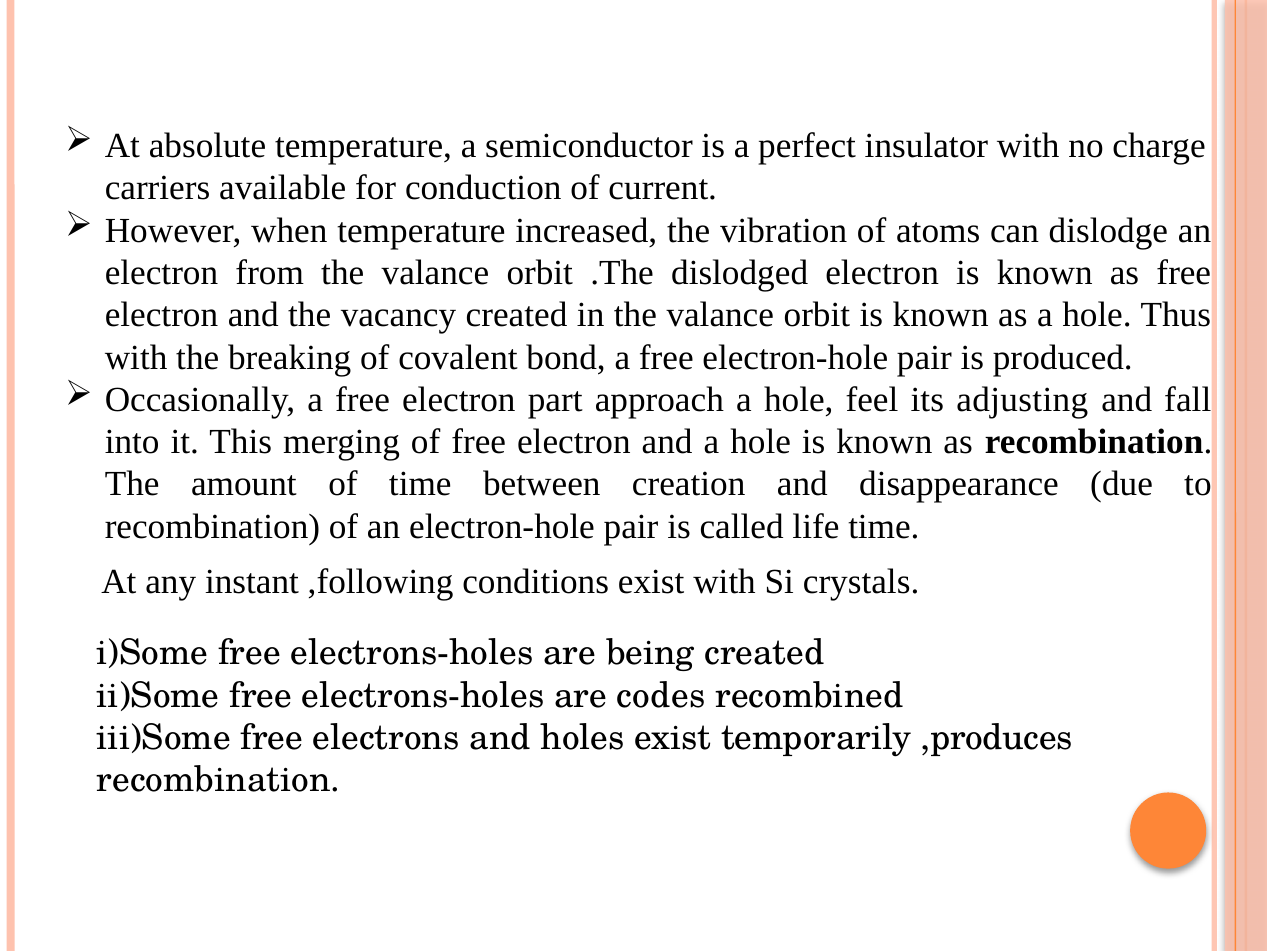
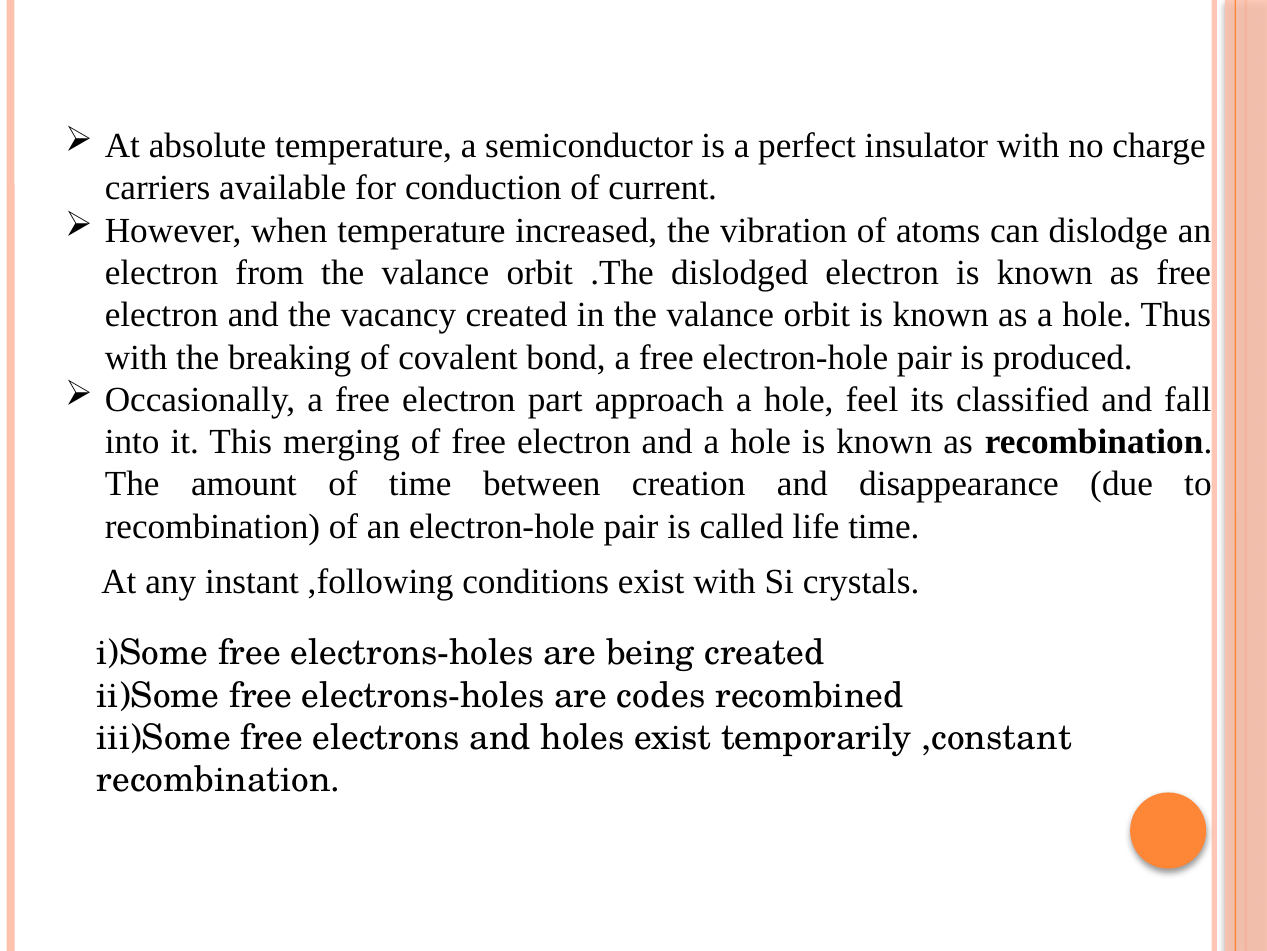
adjusting: adjusting -> classified (1023, 399)
,produces: ,produces -> ,constant (997, 737)
